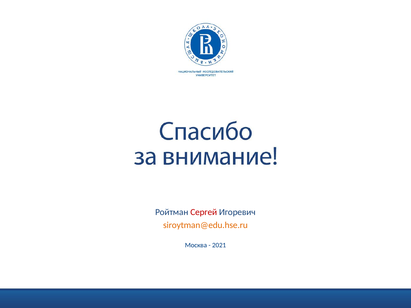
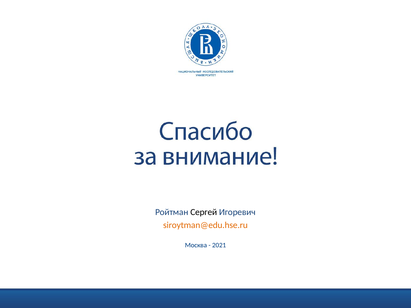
Сергей colour: red -> black (204, 212)
